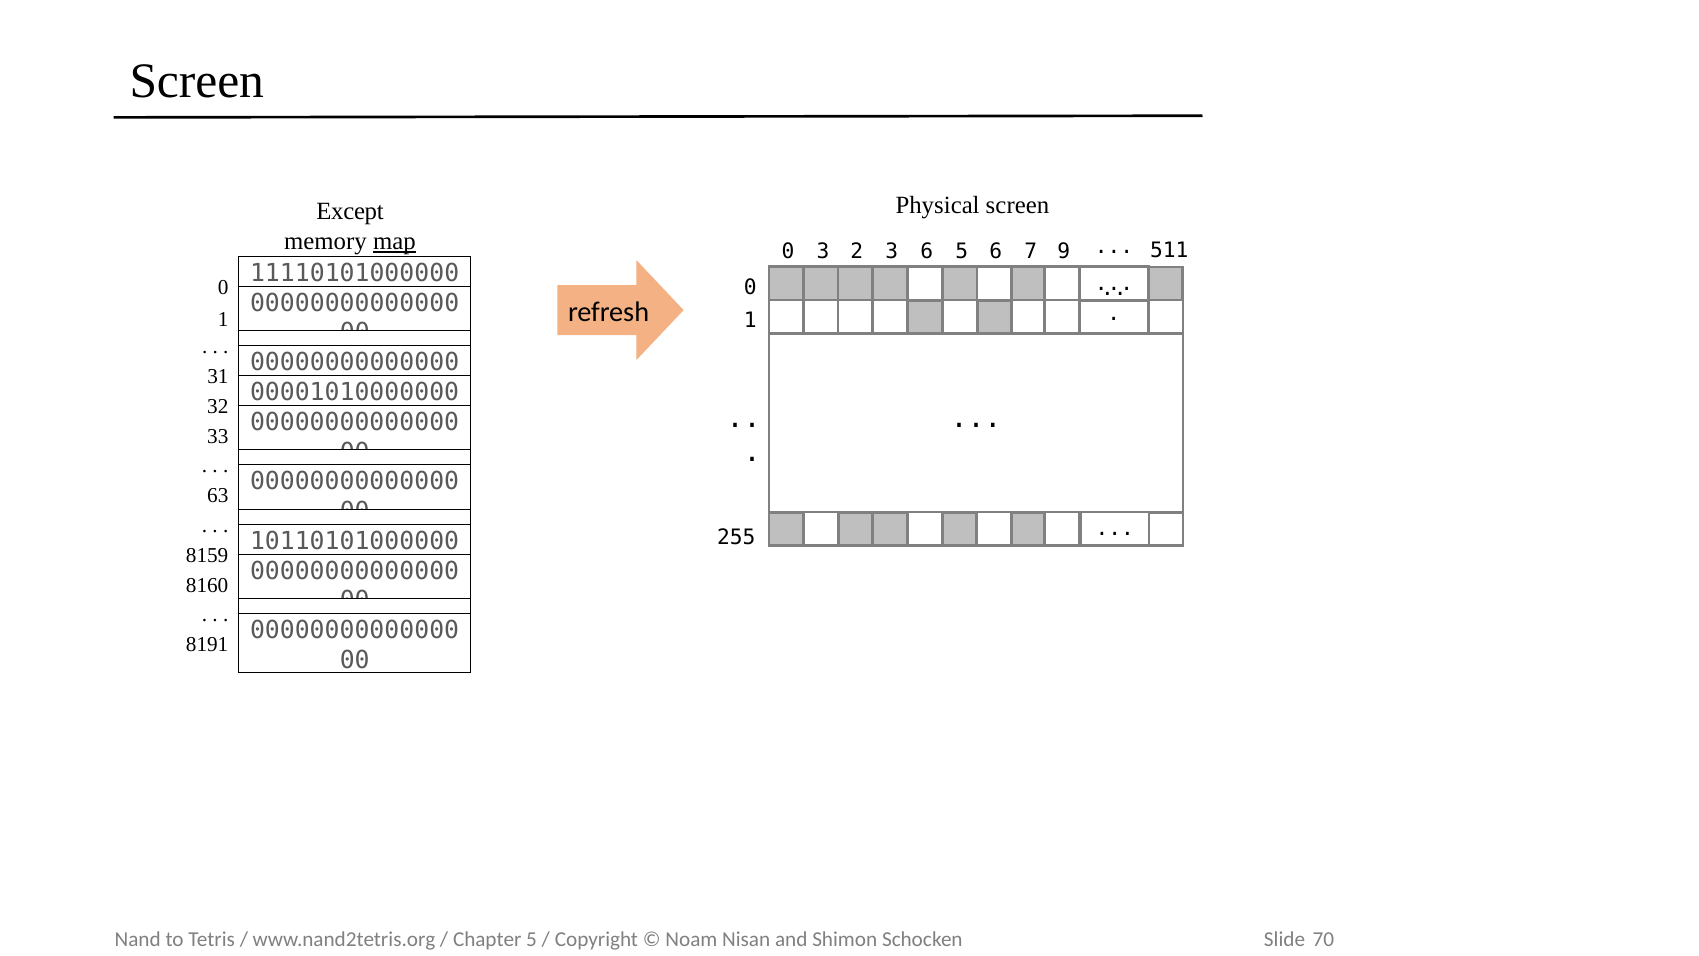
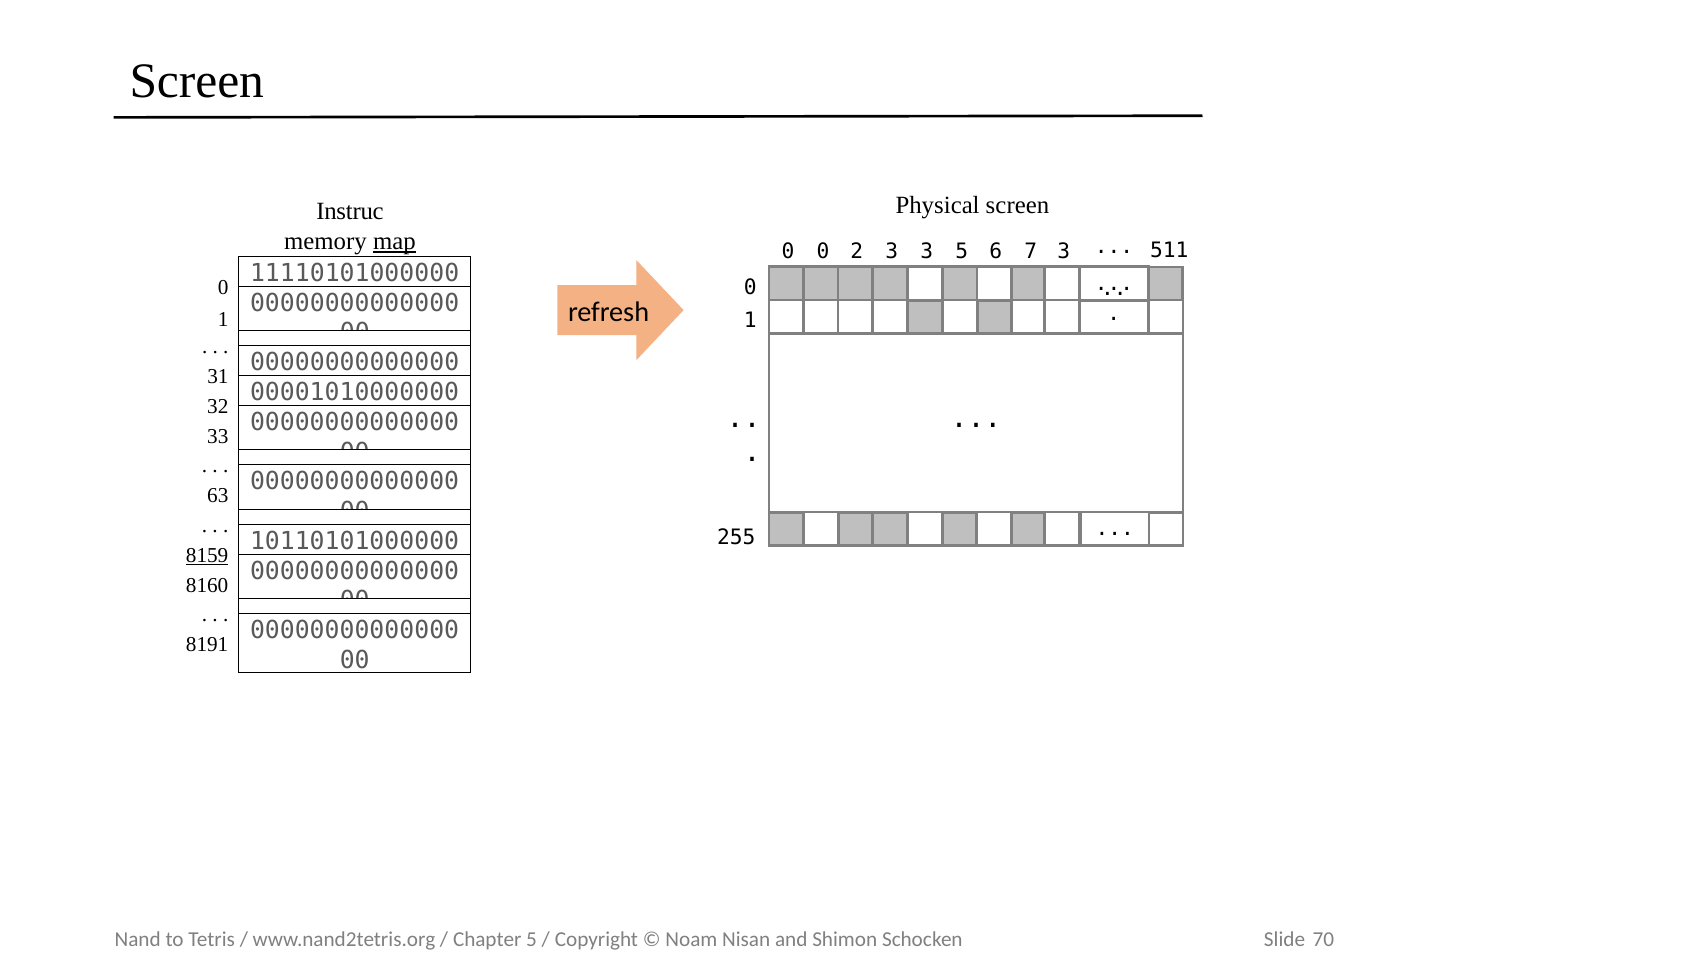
Except: Except -> Instruc (350, 211)
0 3: 3 -> 0 (823, 251)
3 6: 6 -> 3 (927, 251)
7 9: 9 -> 3 (1064, 251)
8159 underline: none -> present (207, 555)
